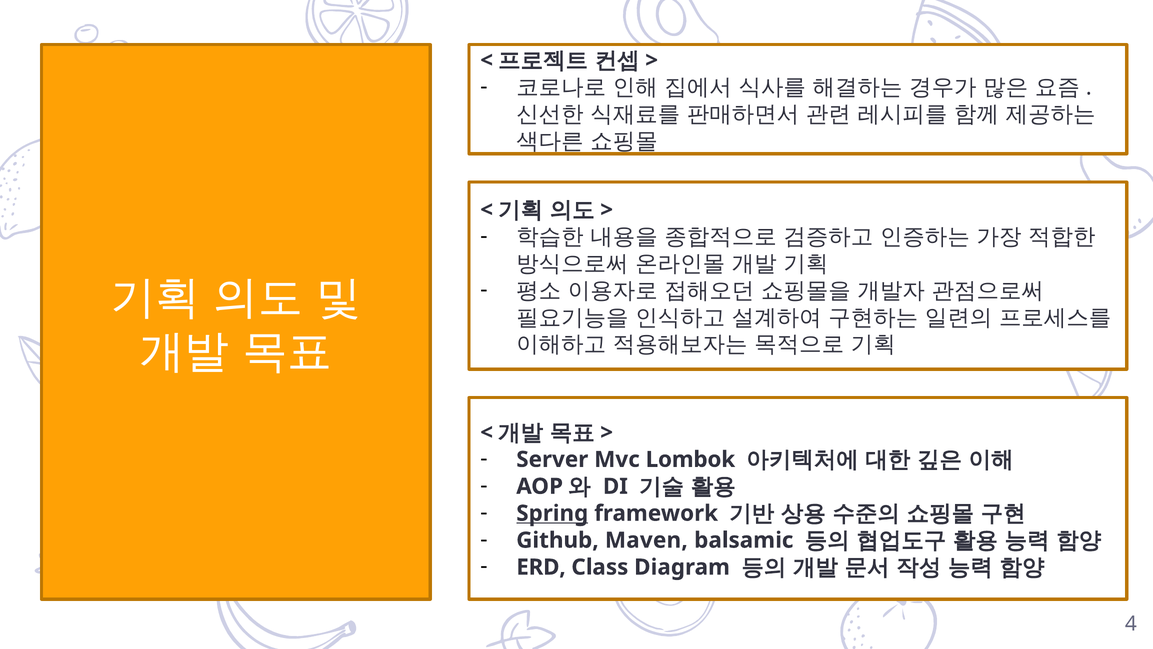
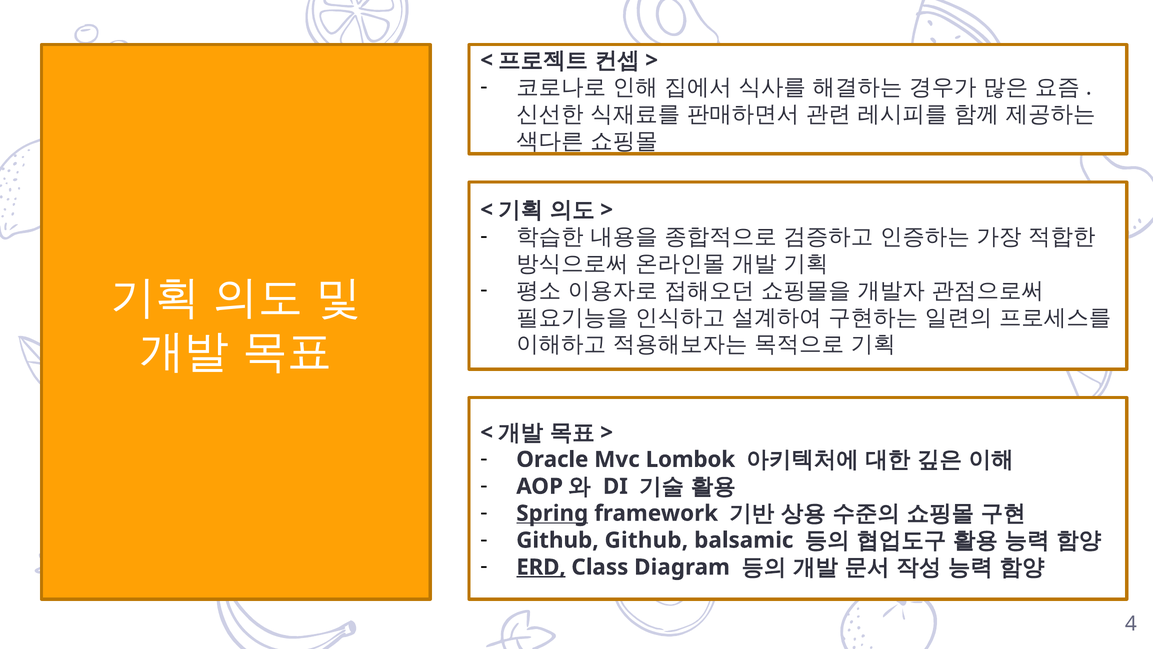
Server: Server -> Oracle (552, 459)
Github Maven: Maven -> Github (646, 540)
ERD underline: none -> present (541, 567)
